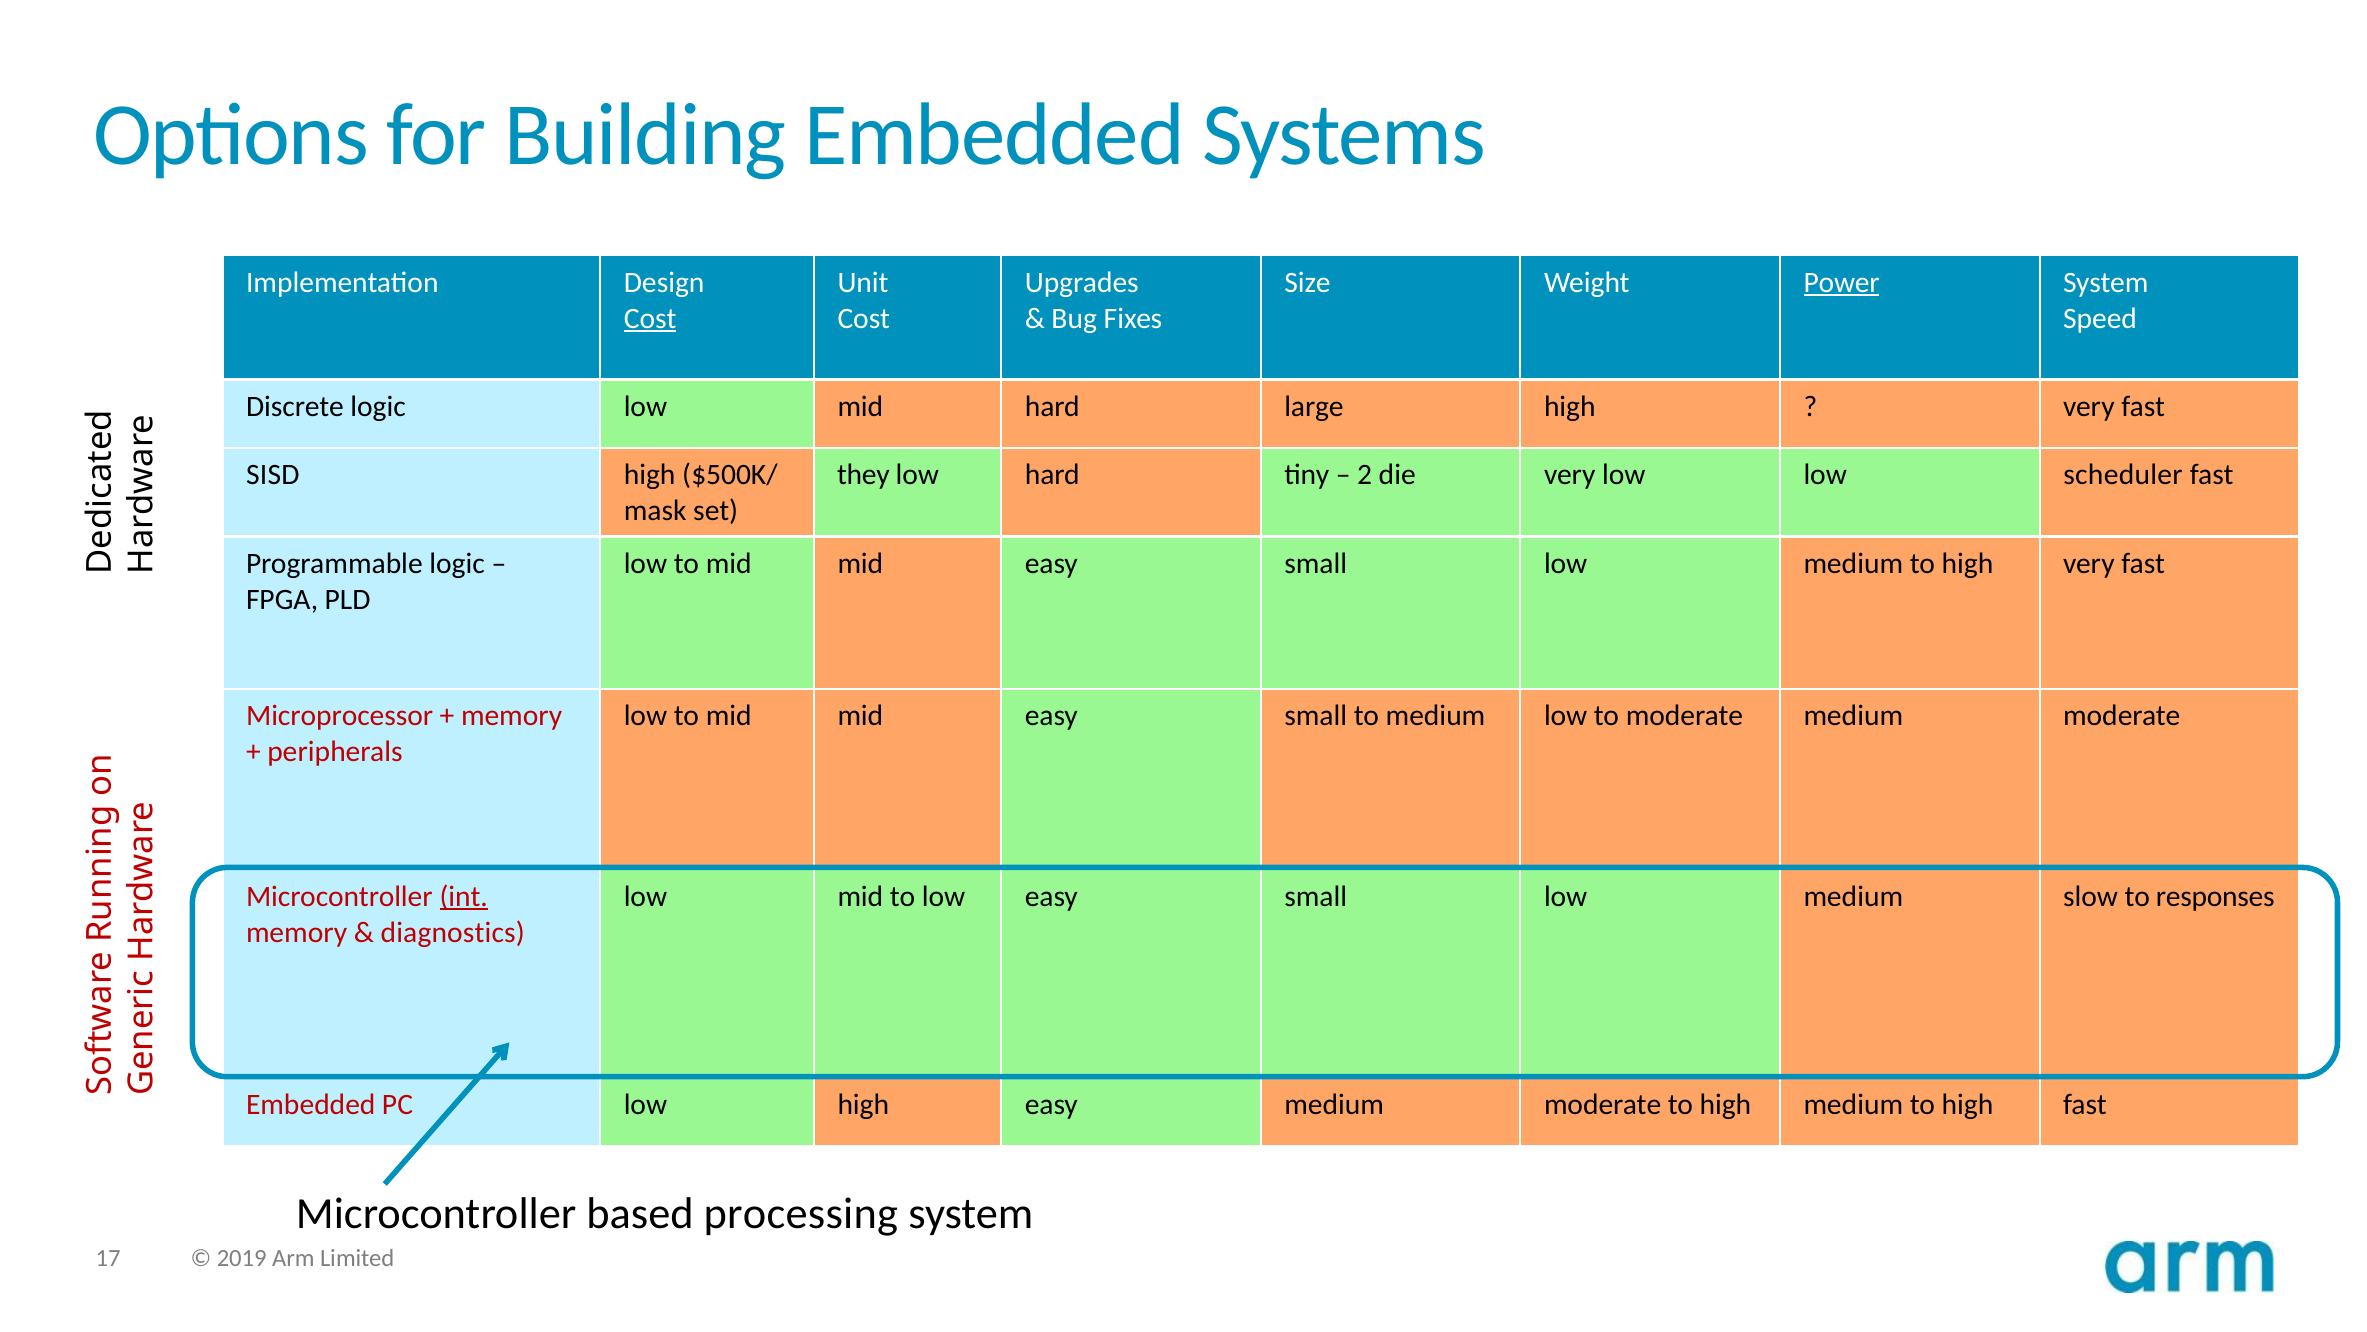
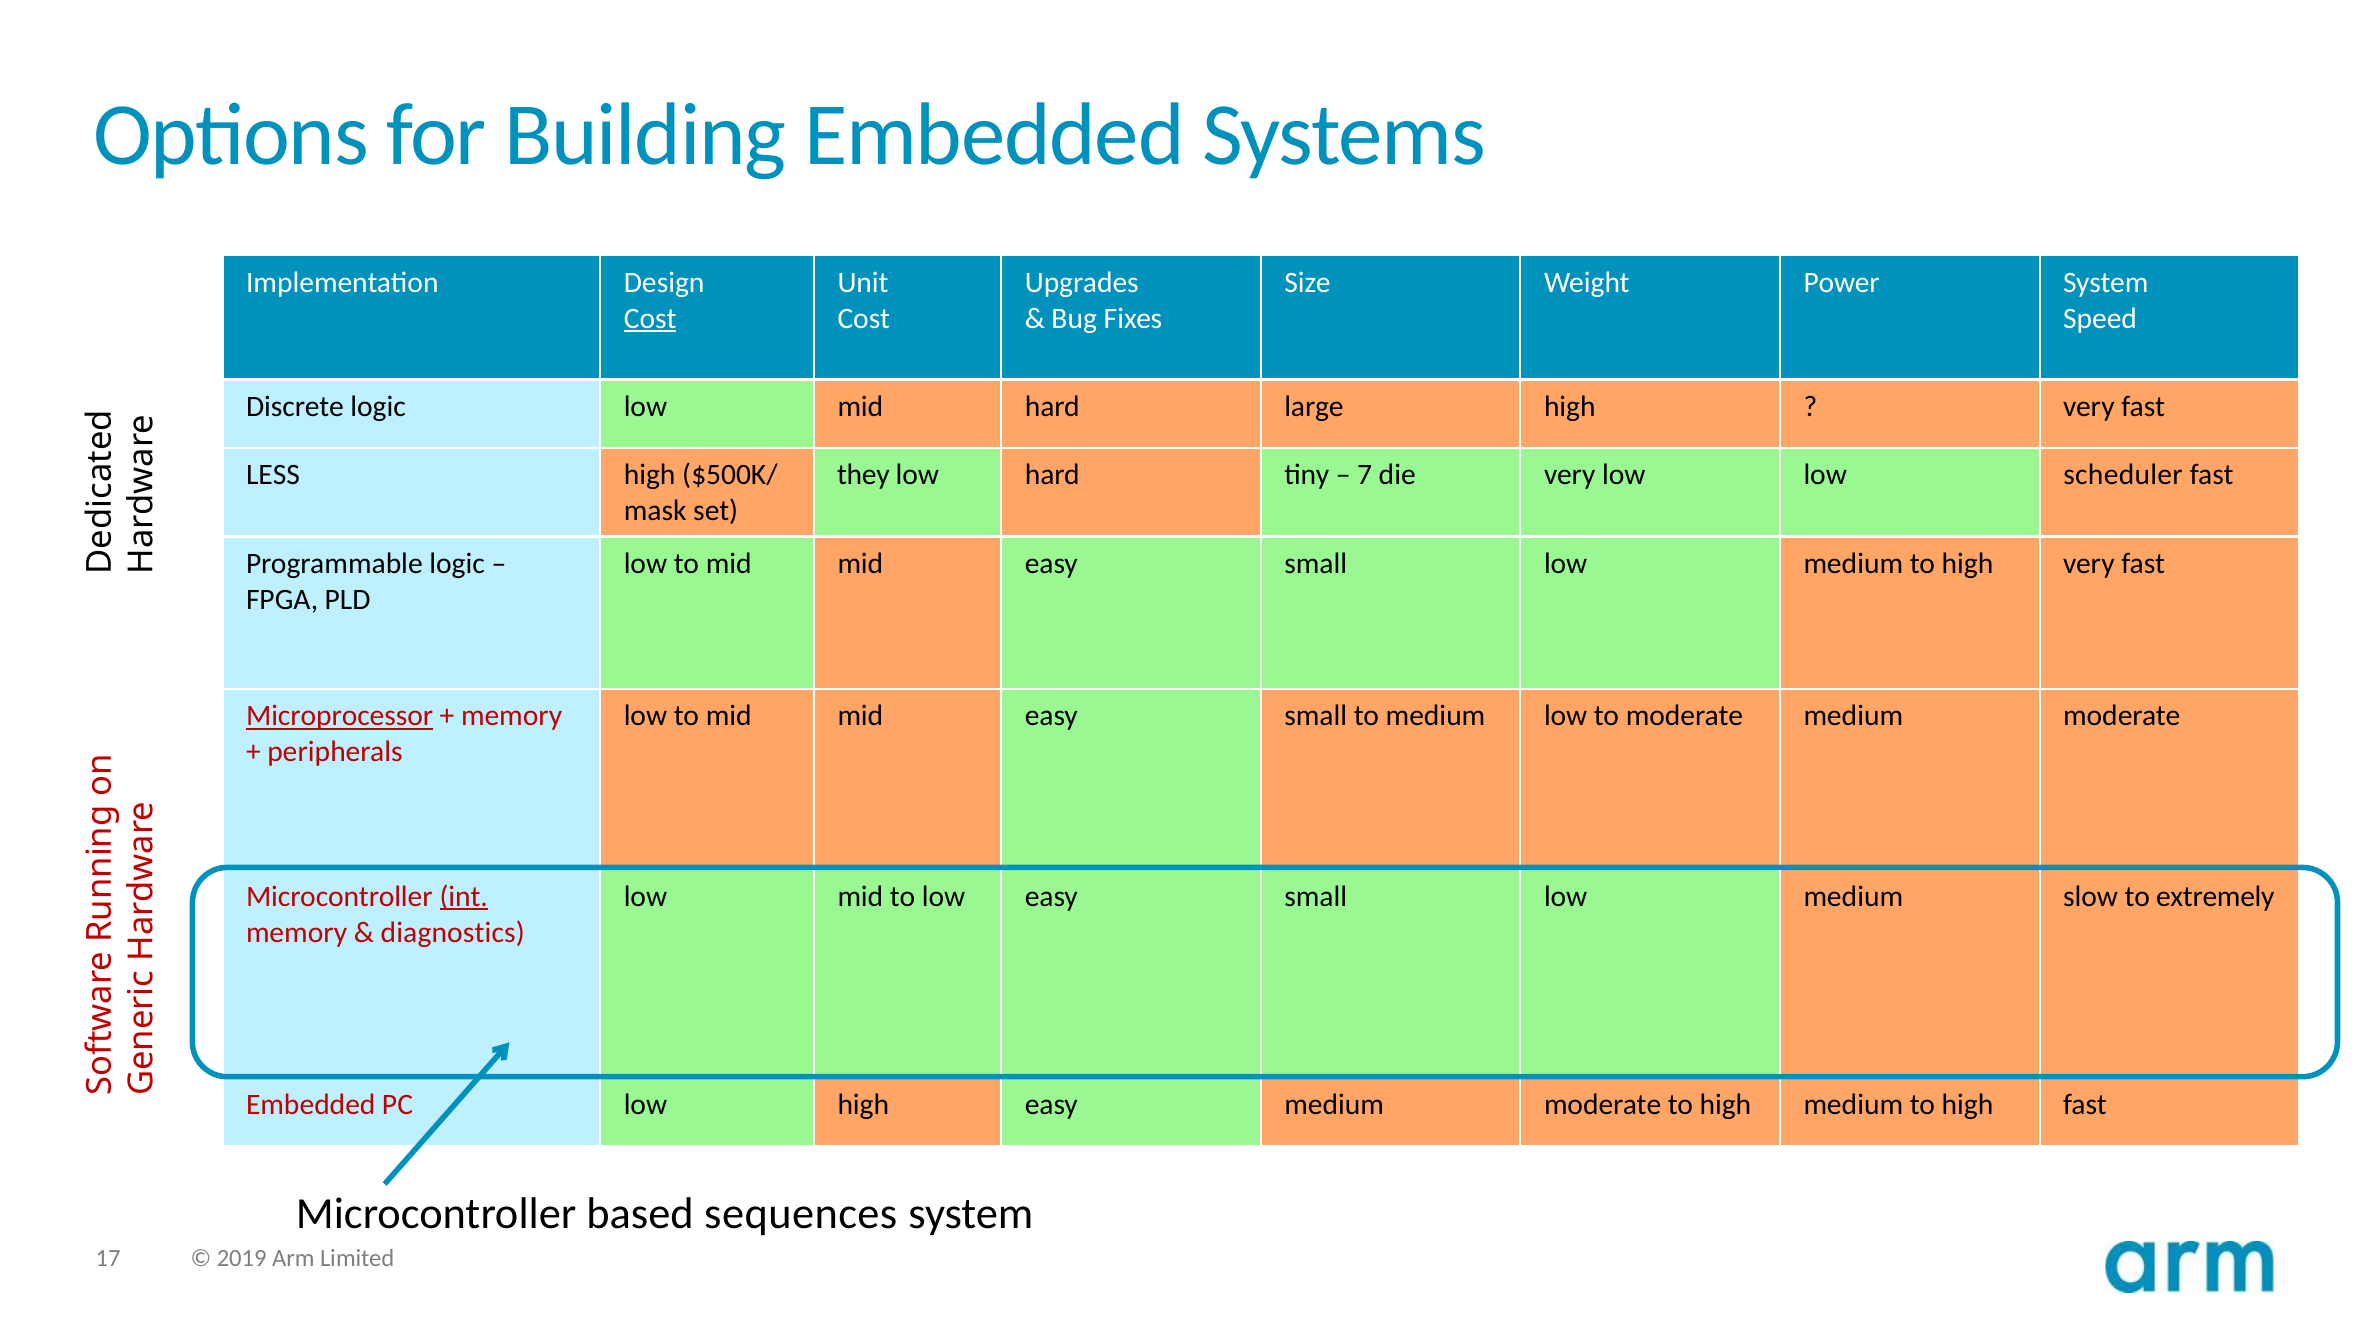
Power underline: present -> none (1842, 282)
SISD: SISD -> LESS (273, 475)
2: 2 -> 7 (1365, 475)
Microprocessor underline: none -> present (340, 716)
responses: responses -> extremely (2215, 896)
processing: processing -> sequences (801, 1213)
